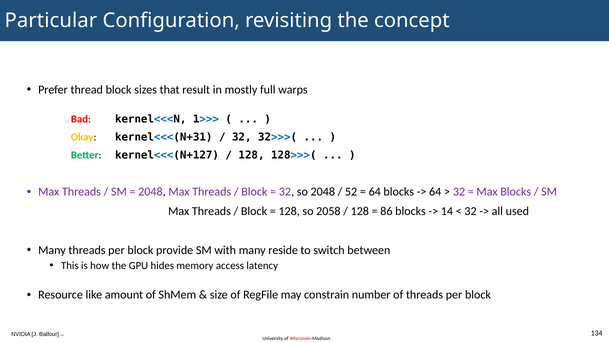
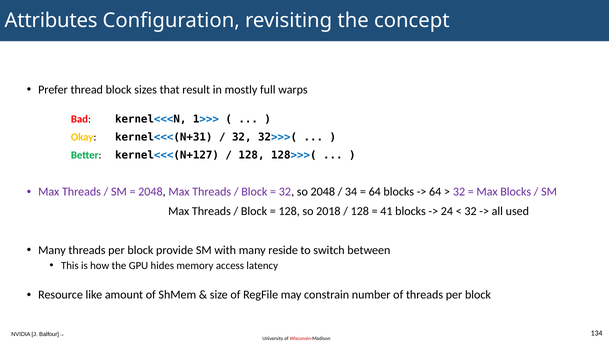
Particular: Particular -> Attributes (51, 20)
52: 52 -> 34 (351, 192)
2058: 2058 -> 2018 (328, 211)
86: 86 -> 41 (386, 211)
14: 14 -> 24 (447, 211)
